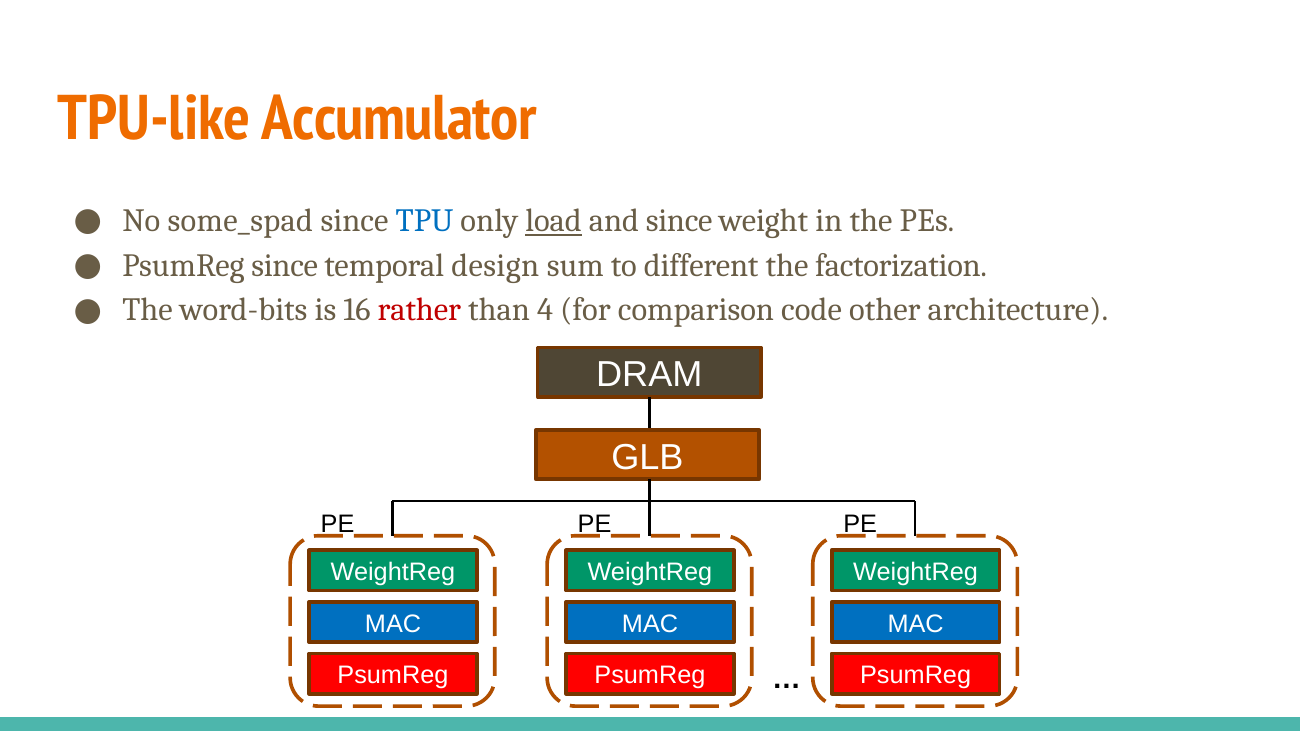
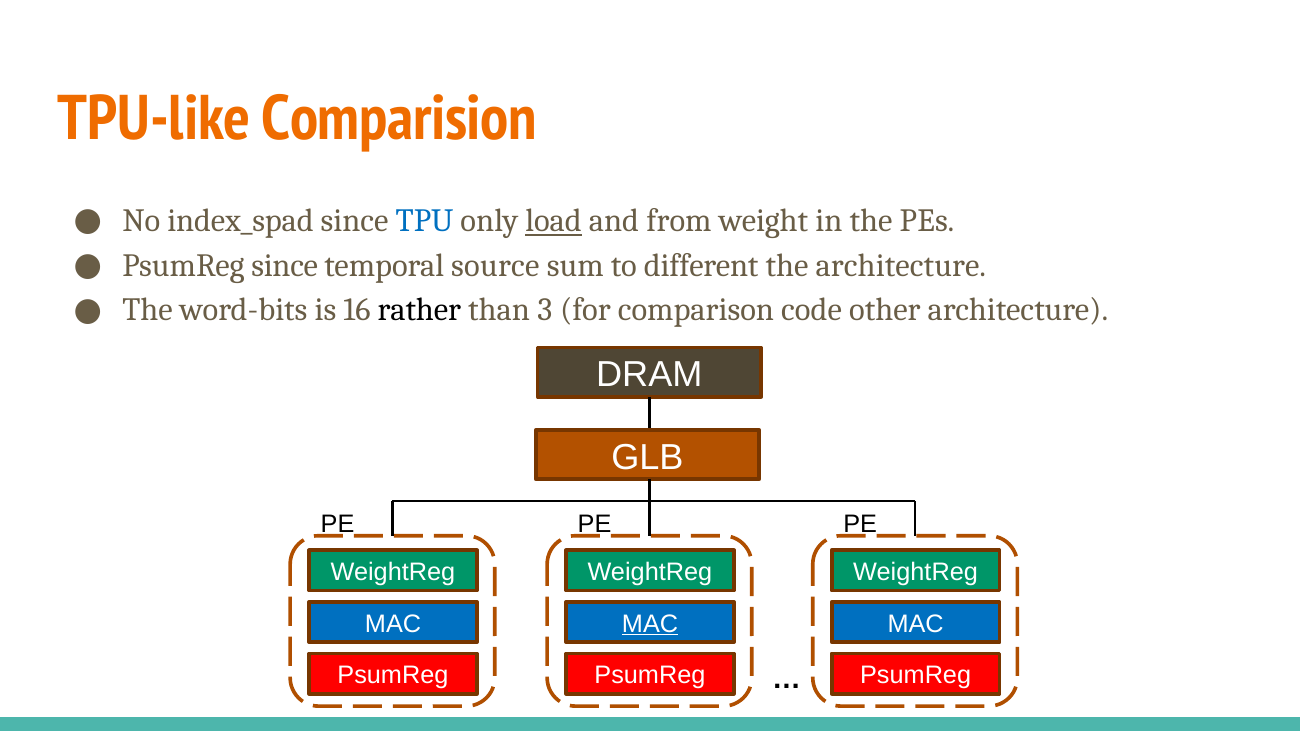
Accumulator: Accumulator -> Comparision (399, 119)
some_spad: some_spad -> index_spad (241, 221)
and since: since -> from (679, 221)
design: design -> source (495, 266)
the factorization: factorization -> architecture (901, 266)
rather colour: red -> black (419, 310)
4: 4 -> 3 (545, 310)
MAC underline: none -> present (650, 624)
